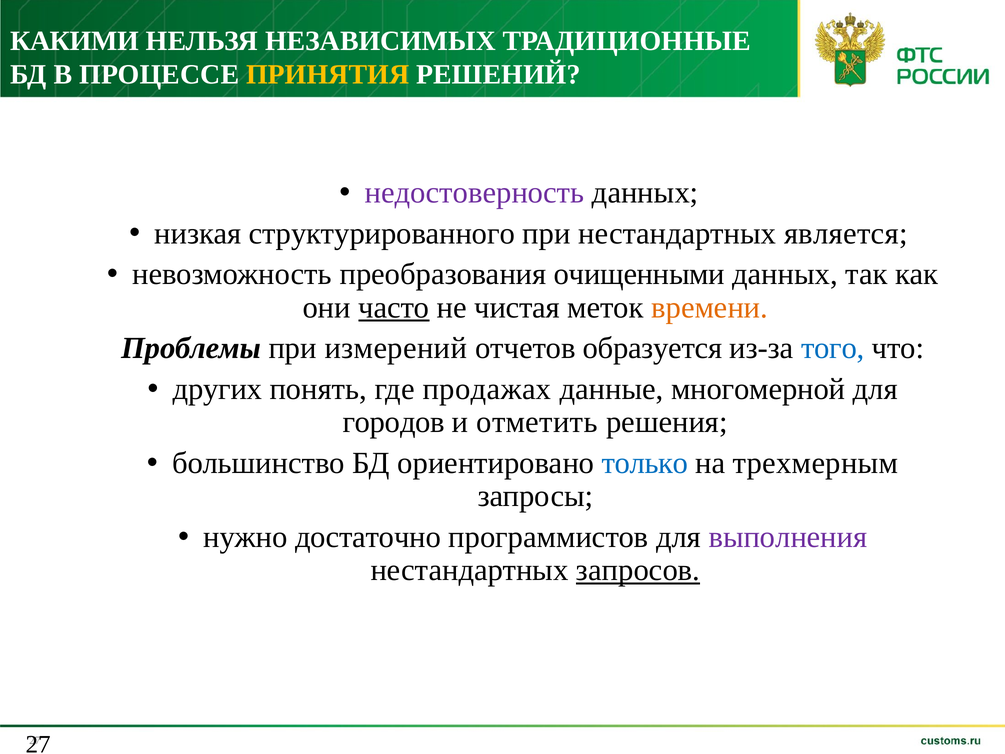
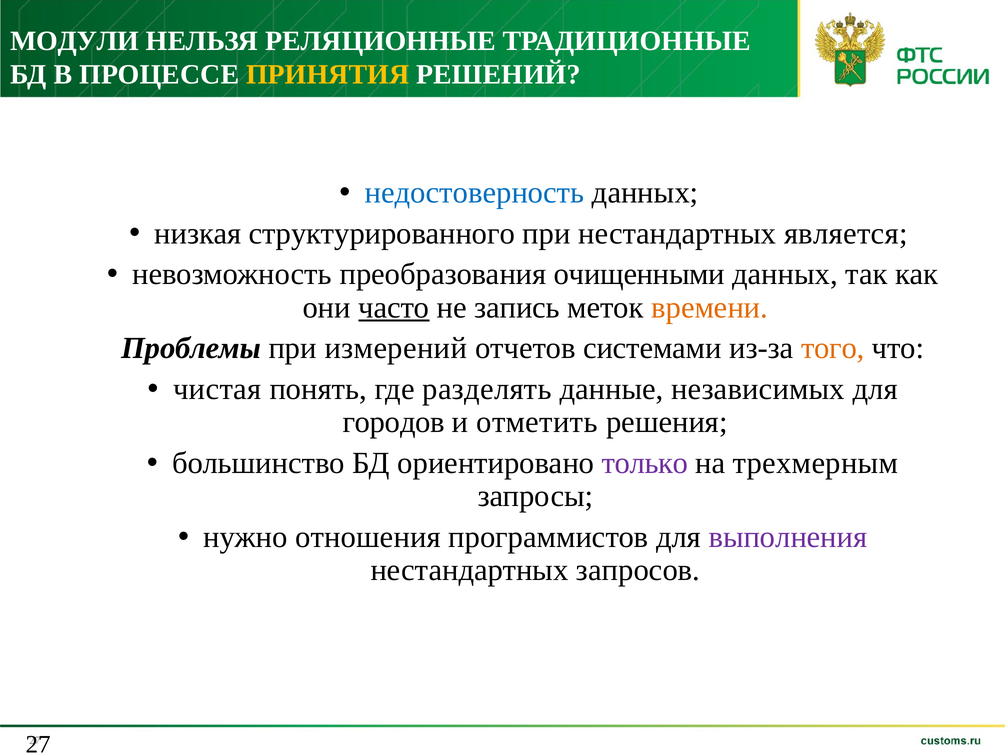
КАКИМИ: КАКИМИ -> МОДУЛИ (75, 41)
НЕЗАВИСИМЫХ: НЕЗАВИСИМЫХ -> РЕЛЯЦИОННЫЕ (380, 41)
недостоверность colour: purple -> blue (474, 192)
чистая: чистая -> запись (517, 307)
образуется: образуется -> системами (652, 348)
того colour: blue -> orange (833, 348)
других: других -> чистая (217, 389)
продажах: продажах -> разделять (487, 389)
многомерной: многомерной -> независимых (758, 389)
только colour: blue -> purple (645, 463)
достаточно: достаточно -> отношения (368, 537)
запросов underline: present -> none (638, 570)
